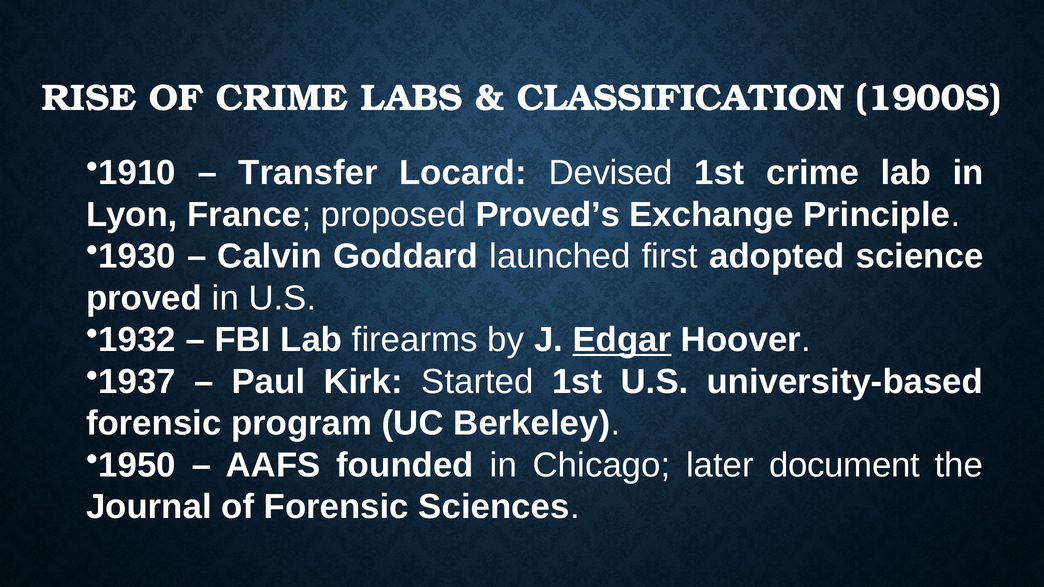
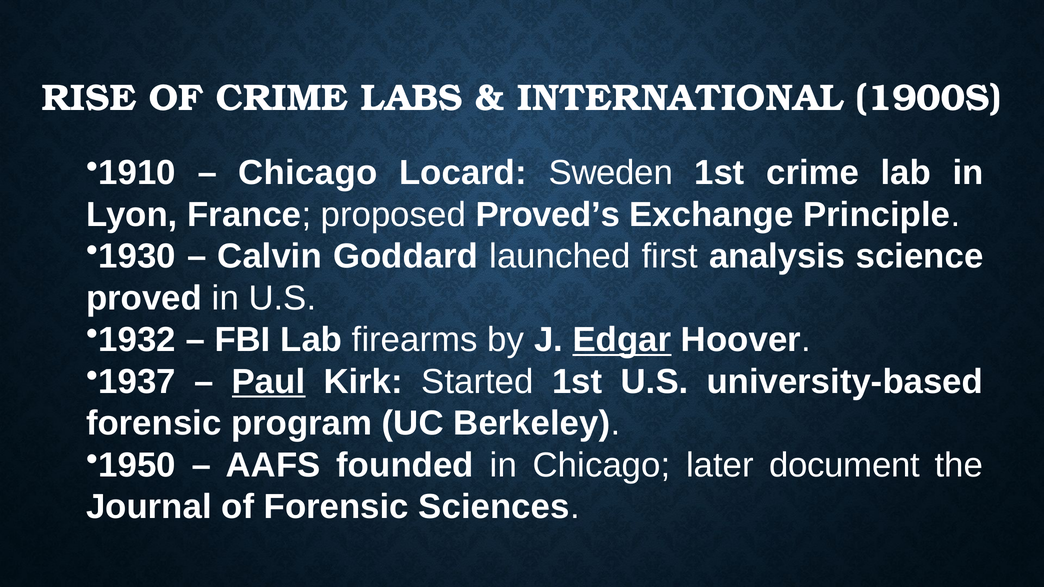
CLASSIFICATION: CLASSIFICATION -> INTERNATIONAL (680, 98)
Transfer: Transfer -> Chicago (308, 173)
Devised: Devised -> Sweden (611, 173)
adopted: adopted -> analysis (777, 257)
Paul underline: none -> present (269, 382)
